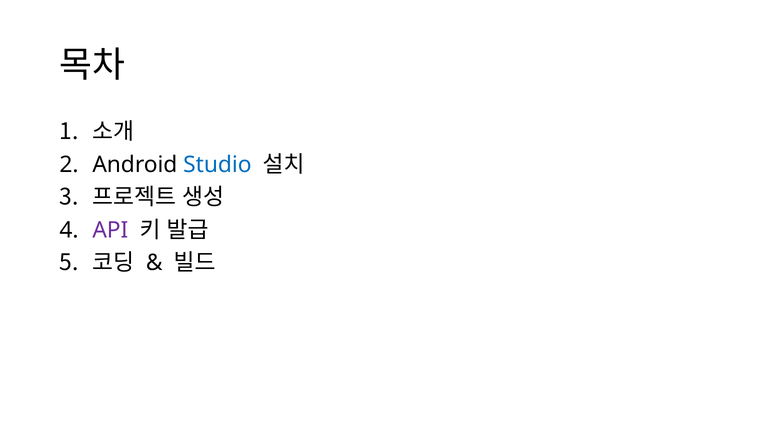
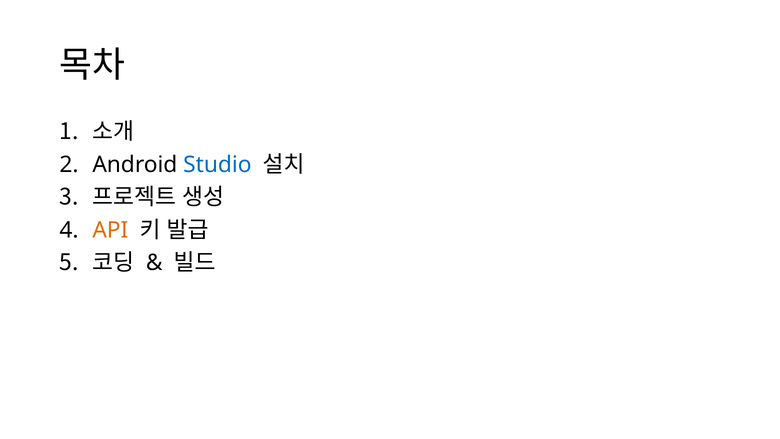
API colour: purple -> orange (110, 230)
